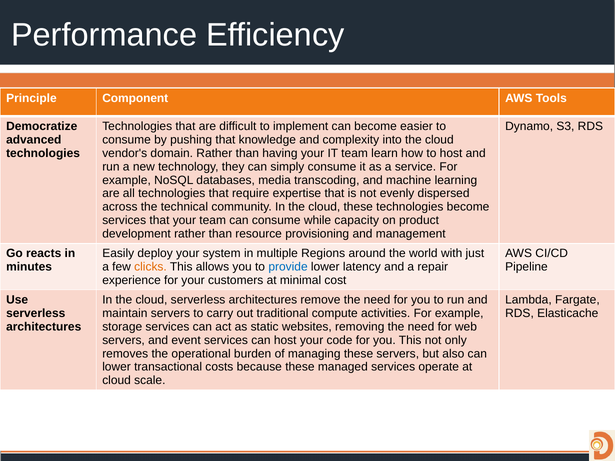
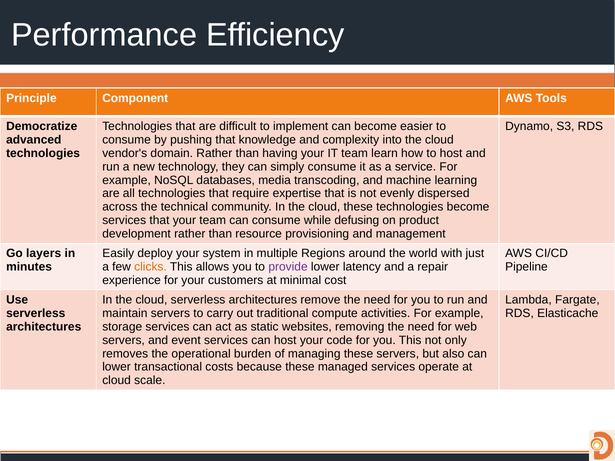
capacity: capacity -> defusing (357, 221)
reacts: reacts -> layers (44, 254)
provide colour: blue -> purple (288, 267)
